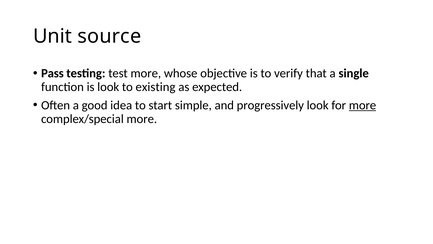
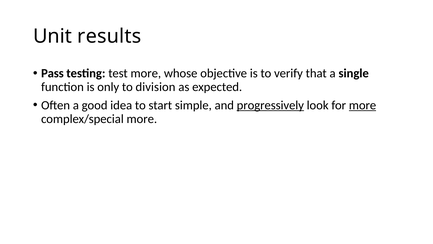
source: source -> results (109, 36)
is look: look -> only (108, 87)
existing: existing -> division (156, 87)
progressively underline: none -> present (270, 105)
